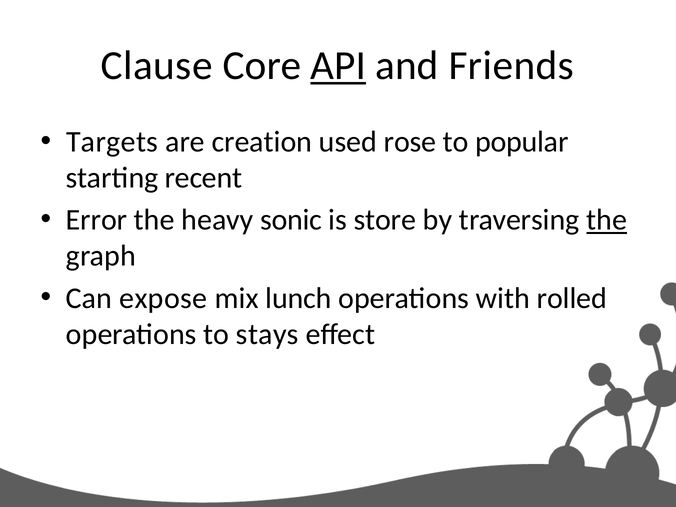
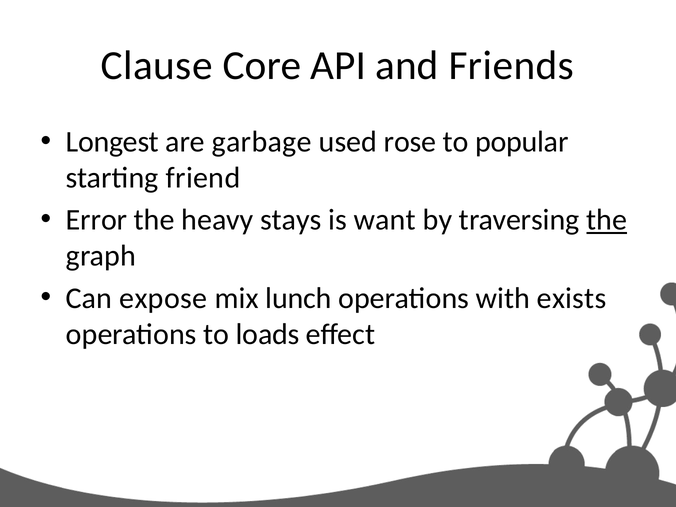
API underline: present -> none (338, 65)
Targets: Targets -> Longest (112, 142)
creation: creation -> garbage (262, 142)
recent: recent -> friend (203, 178)
sonic: sonic -> stays (291, 220)
store: store -> want (385, 220)
rolled: rolled -> exists (572, 298)
stays: stays -> loads (268, 334)
